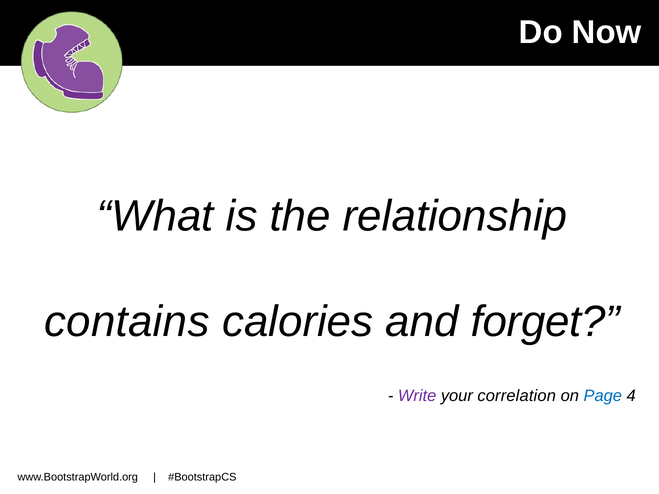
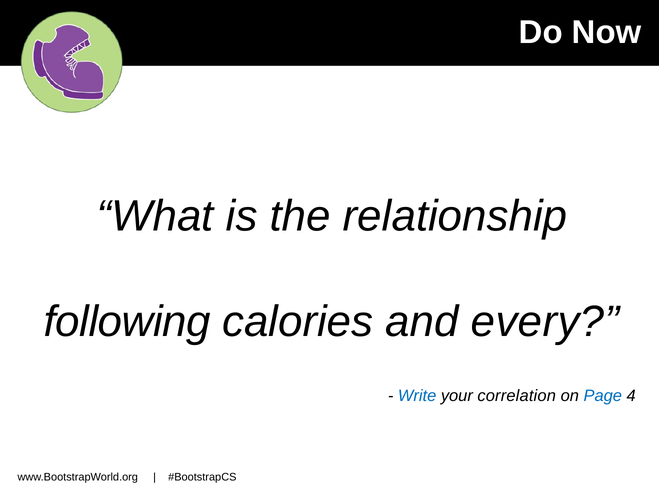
contains: contains -> following (127, 322)
forget: forget -> every (545, 322)
Write colour: purple -> blue (417, 396)
